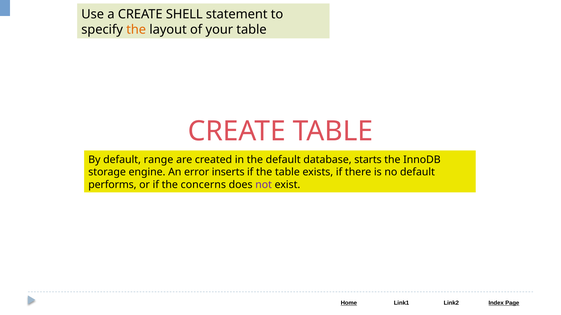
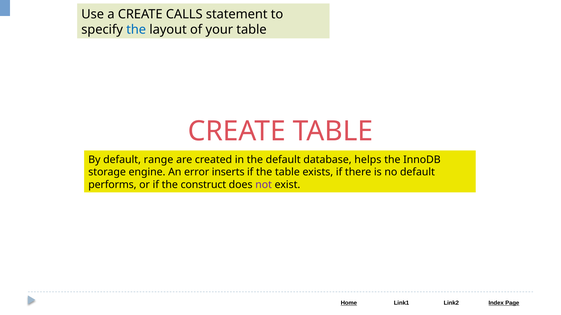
SHELL: SHELL -> CALLS (184, 14)
the colour: orange -> blue (136, 30)
starts: starts -> helps (368, 160)
concerns: concerns -> construct (203, 185)
